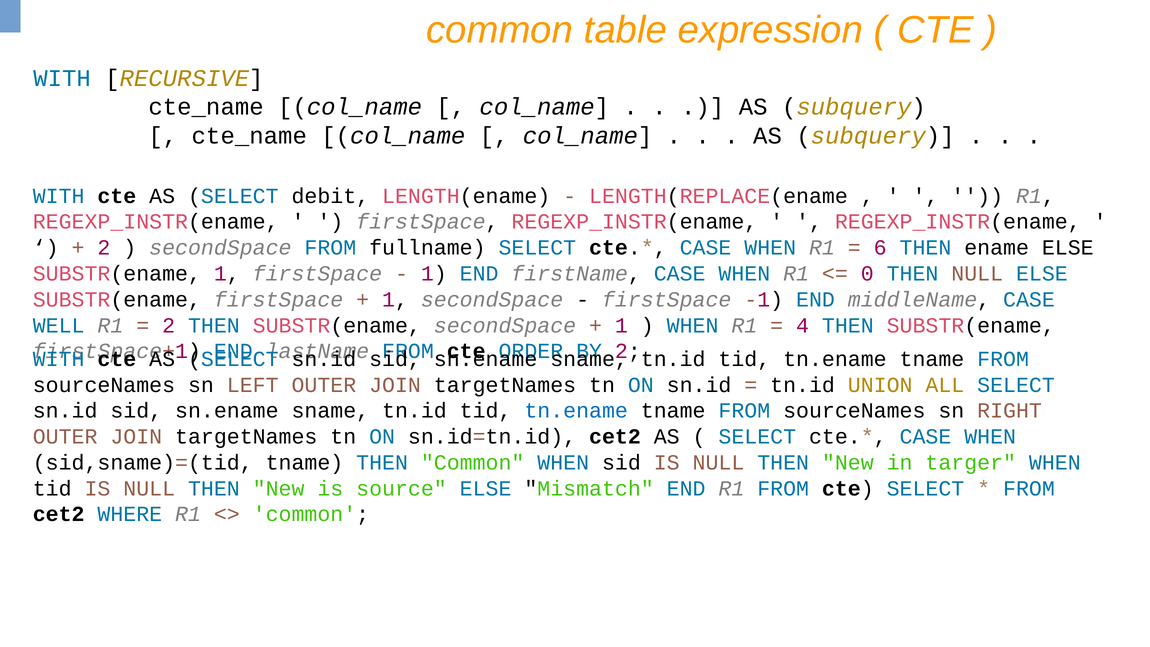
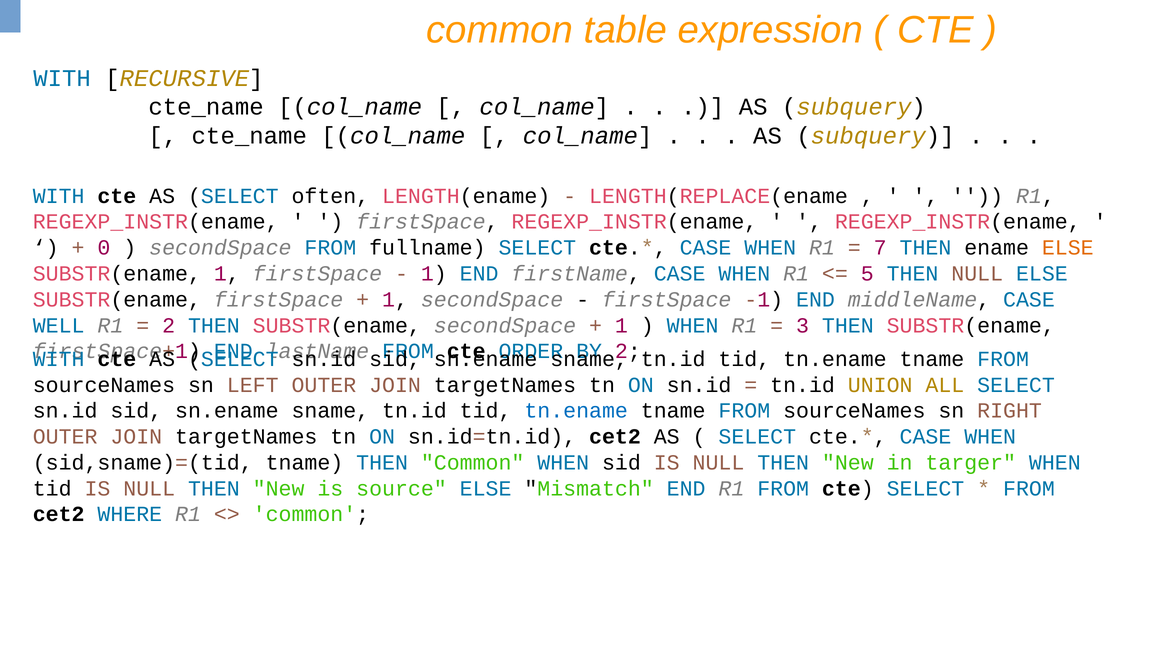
debit: debit -> often (330, 196)
2: 2 -> 0 (104, 248)
6: 6 -> 7 (880, 248)
ELSE colour: black -> orange (1068, 248)
0: 0 -> 5 (867, 274)
4: 4 -> 3 (803, 325)
